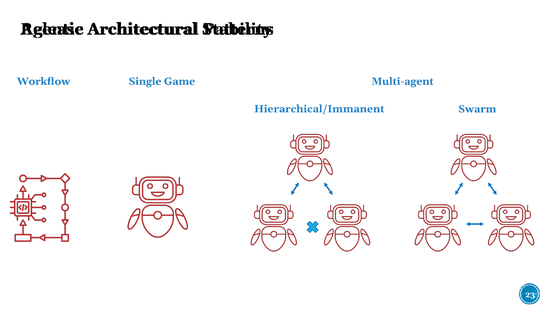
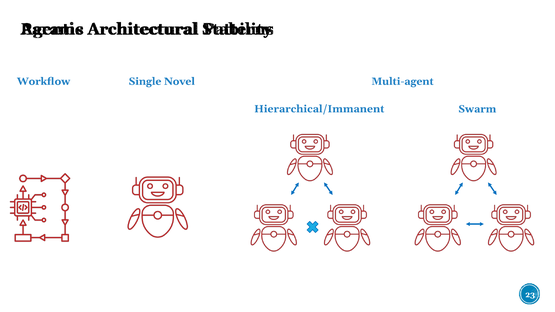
Release: Release -> Params (52, 29)
Game: Game -> Novel (179, 81)
